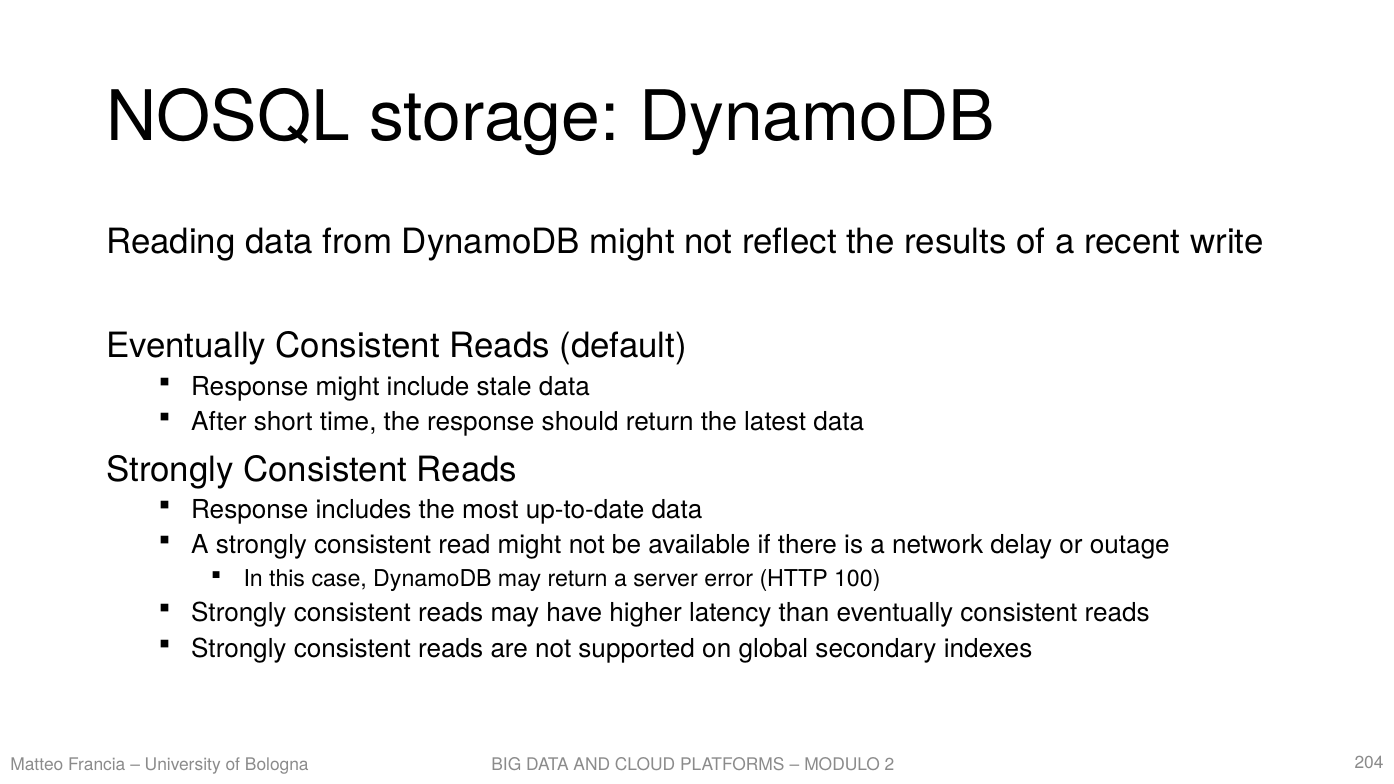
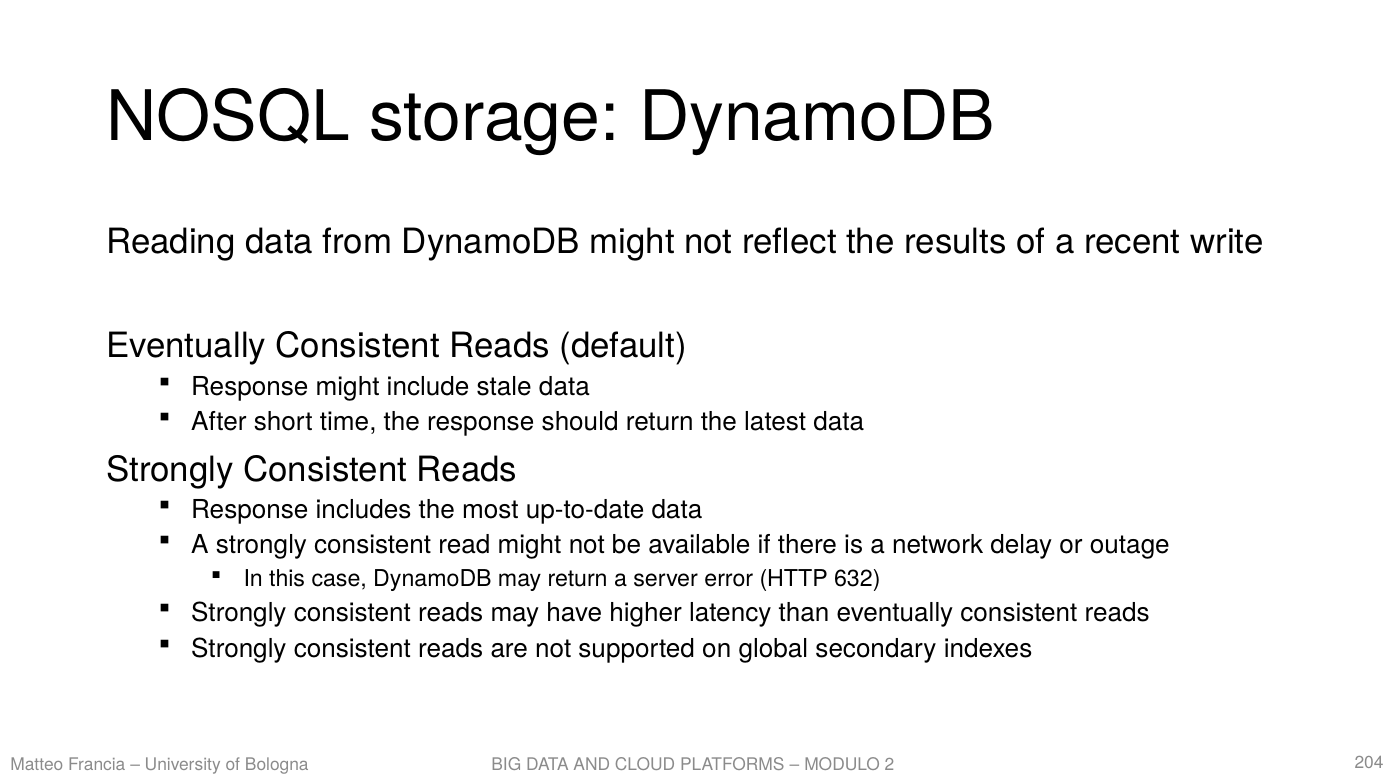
100: 100 -> 632 (857, 579)
